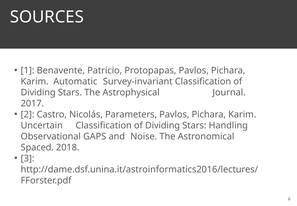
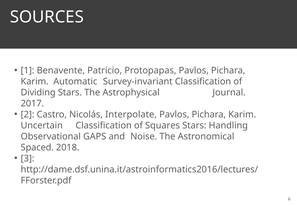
Parameters: Parameters -> Interpolate (131, 114)
Uncertain Classification of Dividing: Dividing -> Squares (162, 125)
